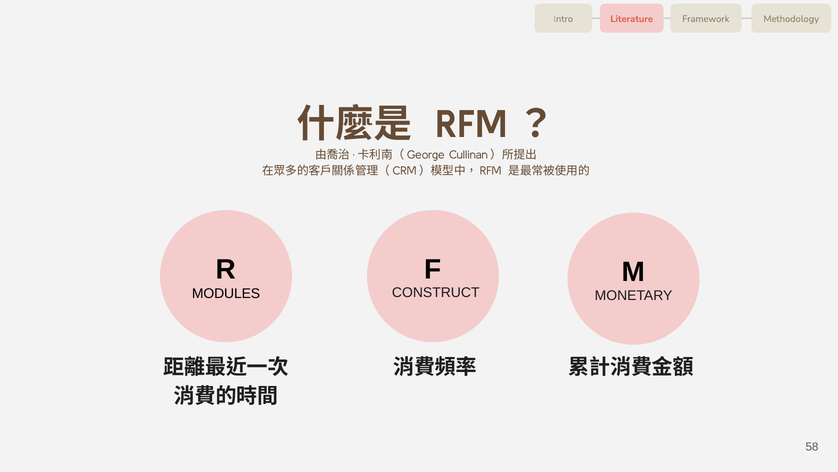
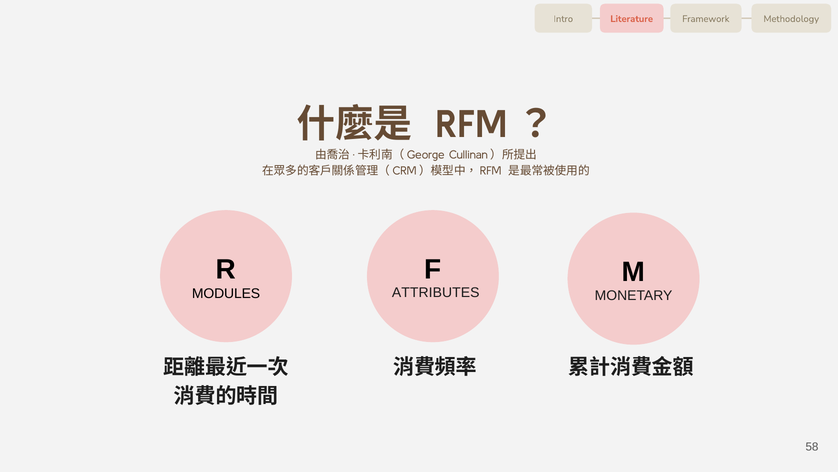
CONSTRUCT: CONSTRUCT -> ATTRIBUTES (436, 292)
